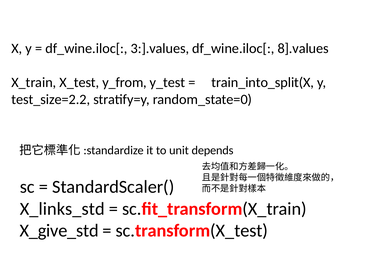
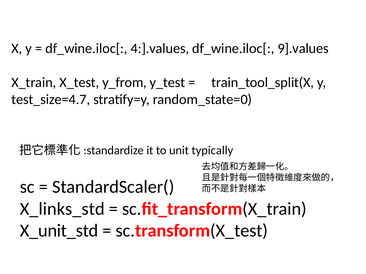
3:].values: 3:].values -> 4:].values (160, 48)
8].values: 8].values -> 9].values (303, 48)
train_into_split(X: train_into_split(X -> train_tool_split(X (263, 83)
test_size=2.2: test_size=2.2 -> test_size=4.7 (51, 100)
depends: depends -> typically (212, 151)
X_give_std: X_give_std -> X_unit_std (59, 231)
